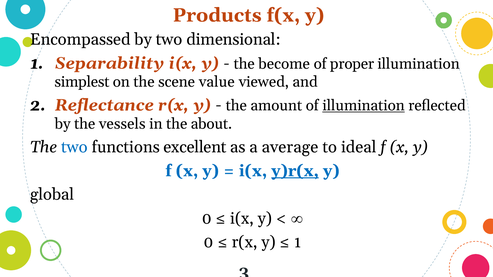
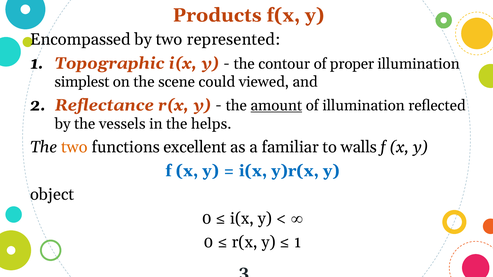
dimensional: dimensional -> represented (234, 39)
Separability: Separability -> Topographic (110, 63)
become: become -> contour (284, 64)
value: value -> could (217, 82)
amount underline: none -> present (276, 106)
illumination underline: present -> none (364, 106)
about: about -> helps (211, 124)
two colour: blue -> orange (74, 147)
average: average -> familiar (290, 147)
ideal: ideal -> walls (359, 147)
y)r(x underline: present -> none (295, 171)
global: global -> object (52, 195)
